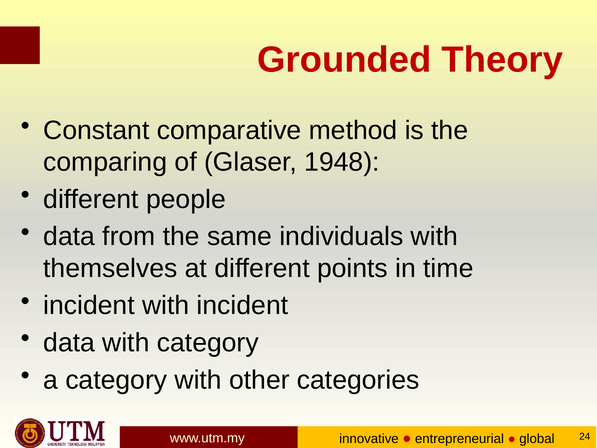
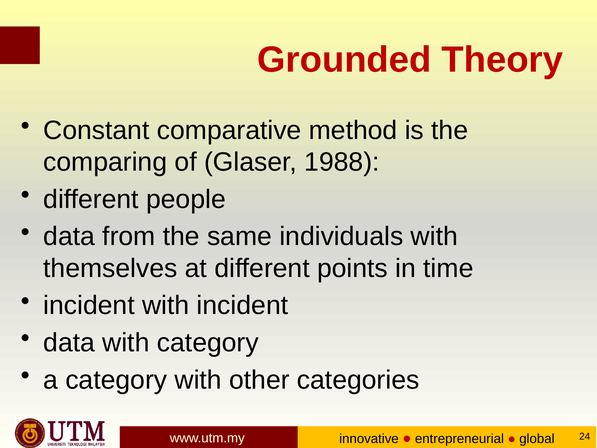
1948: 1948 -> 1988 (342, 162)
